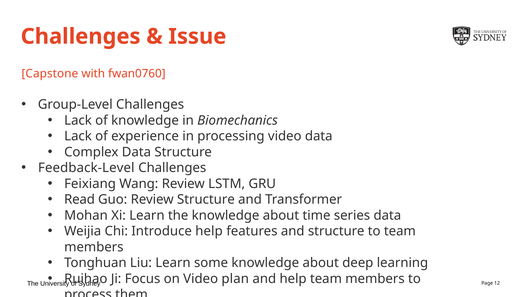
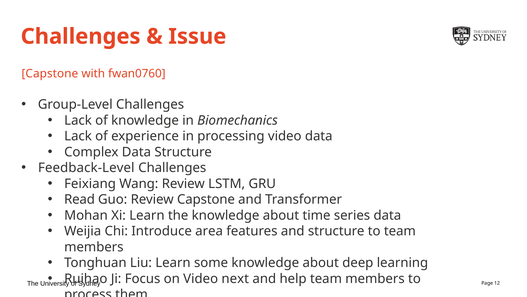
Review Structure: Structure -> Capstone (206, 199)
Introduce help: help -> area (209, 231)
plan: plan -> next (235, 278)
